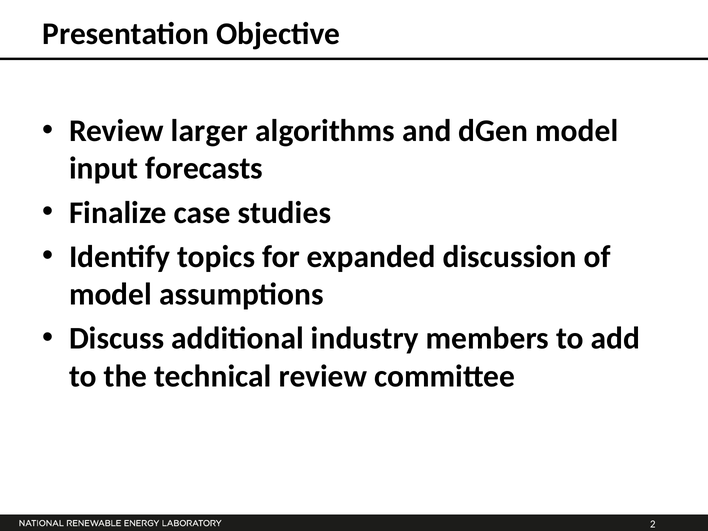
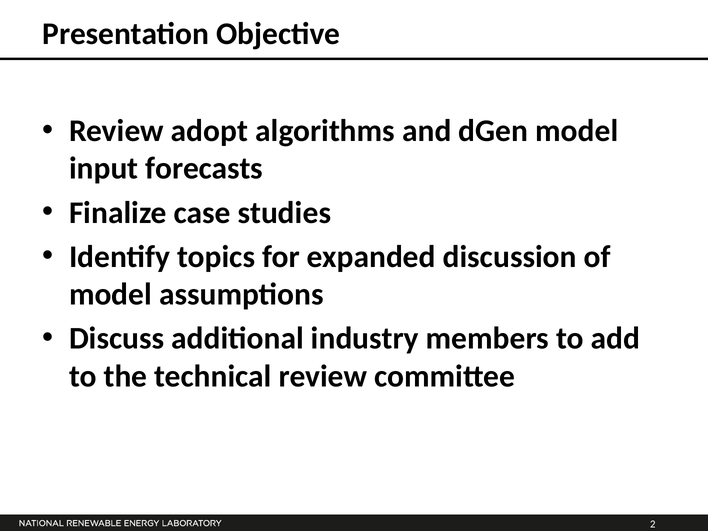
larger: larger -> adopt (209, 131)
